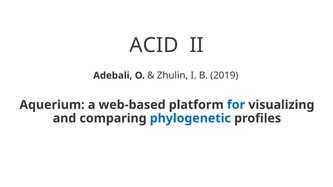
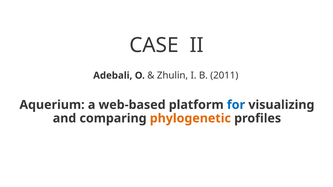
ACID: ACID -> CASE (154, 45)
2019: 2019 -> 2011 (224, 76)
phylogenetic colour: blue -> orange (190, 118)
